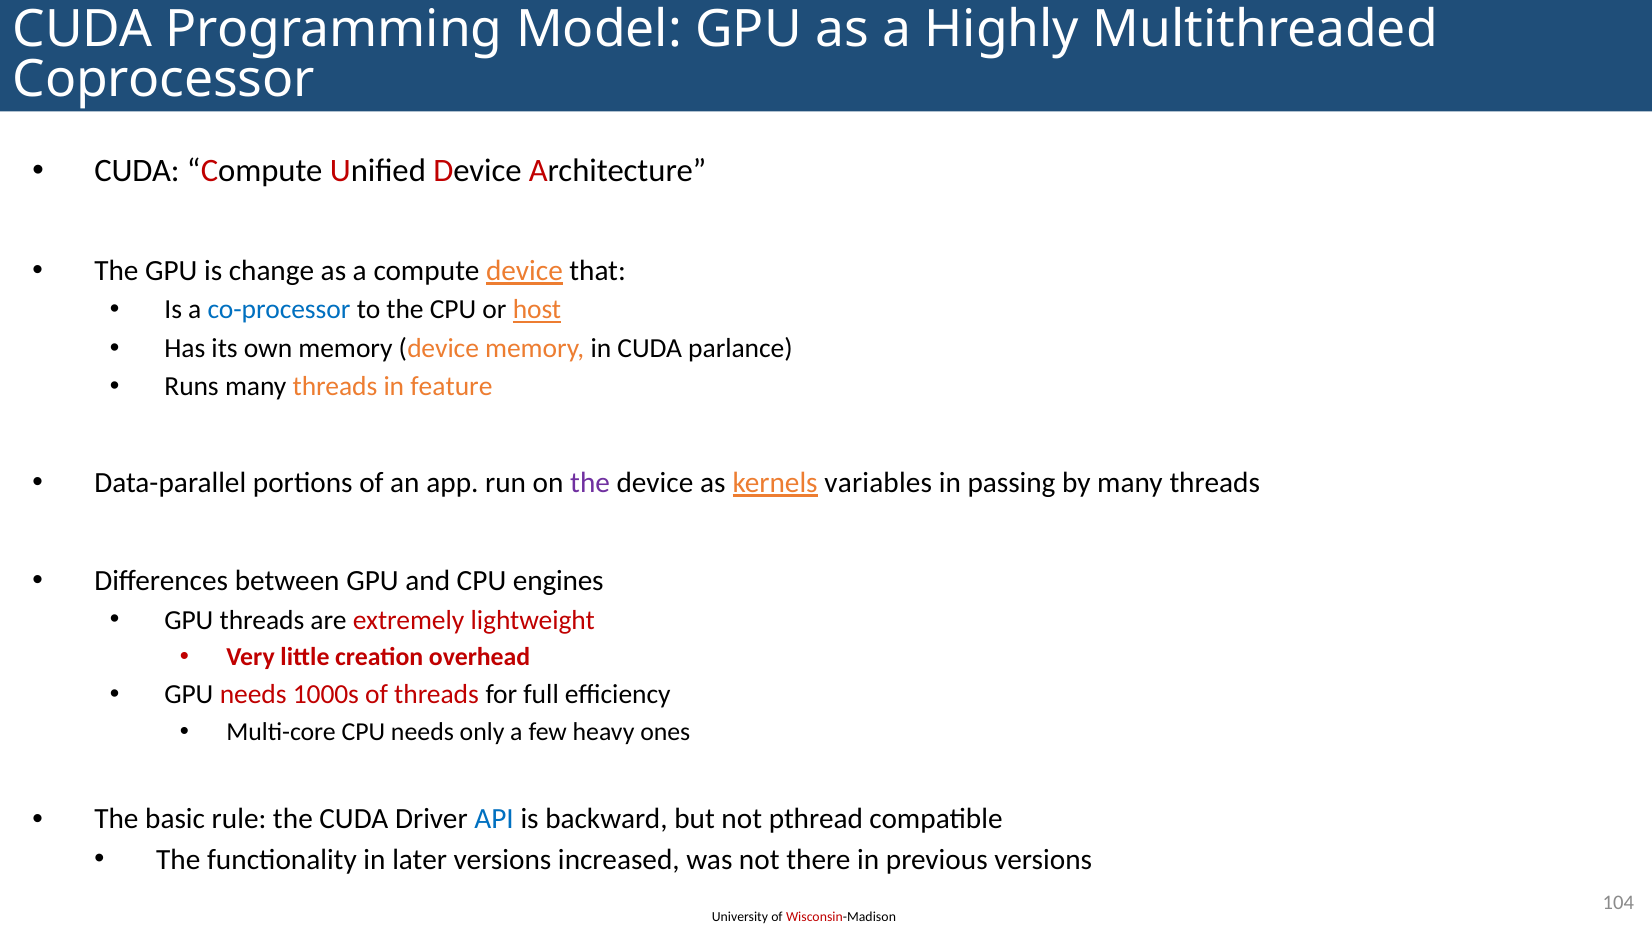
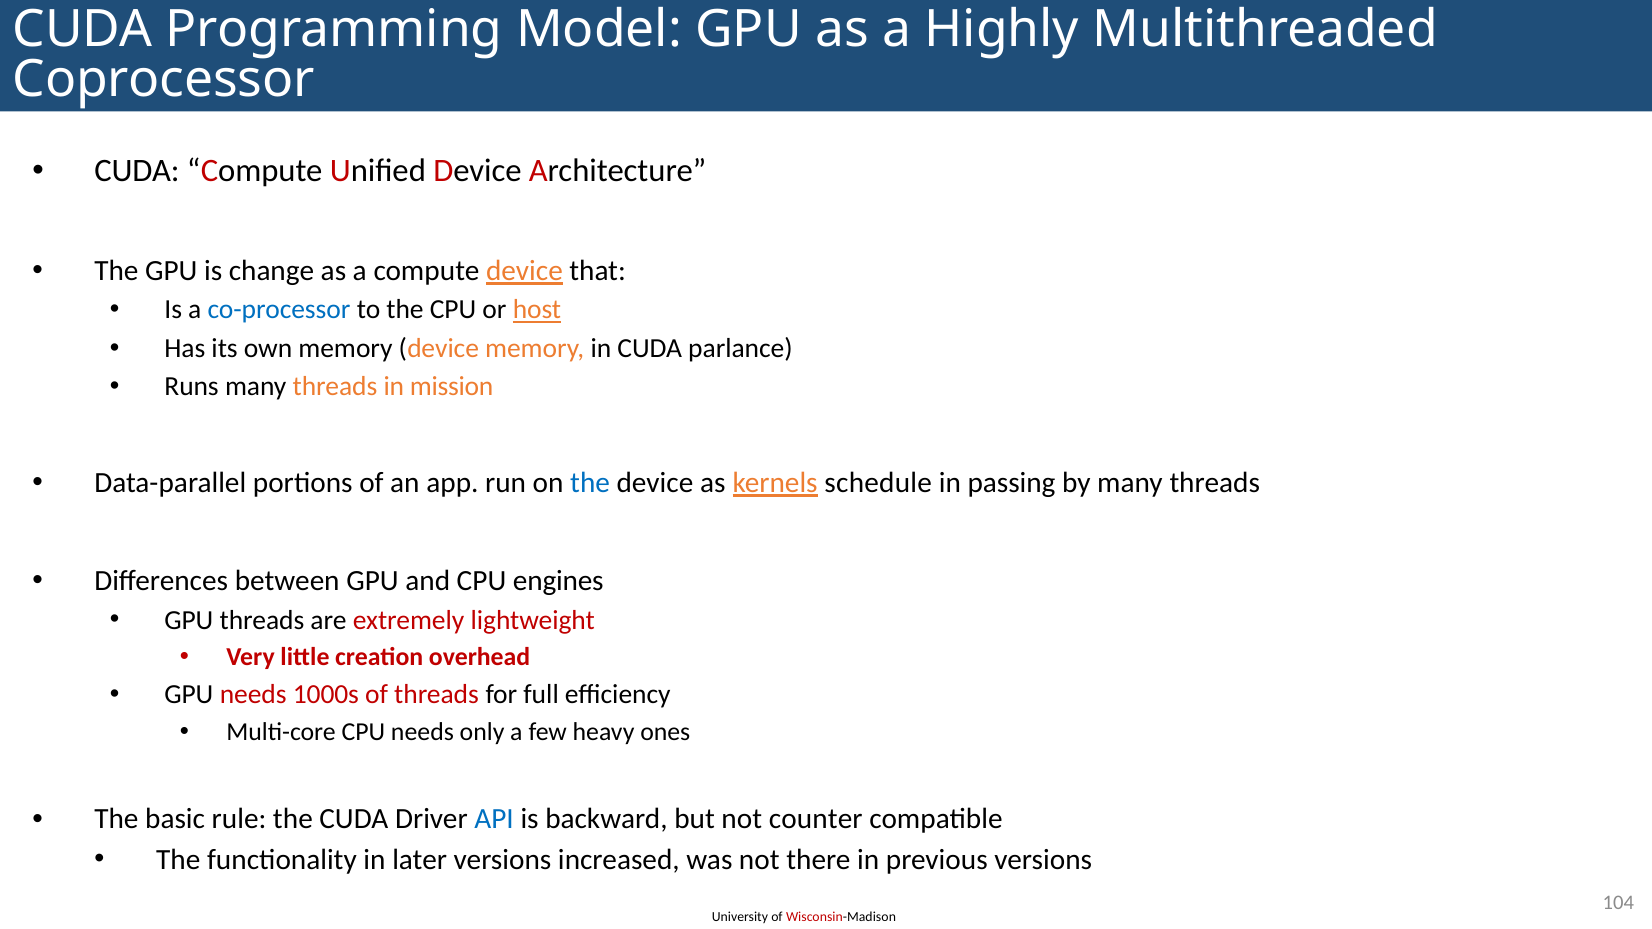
feature: feature -> mission (452, 387)
the colour: purple -> blue (590, 483)
variables: variables -> schedule (878, 483)
pthread: pthread -> counter (816, 819)
